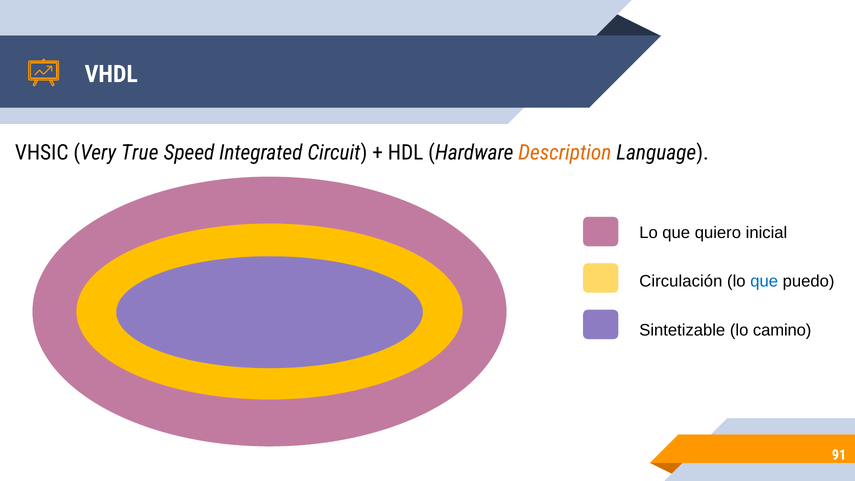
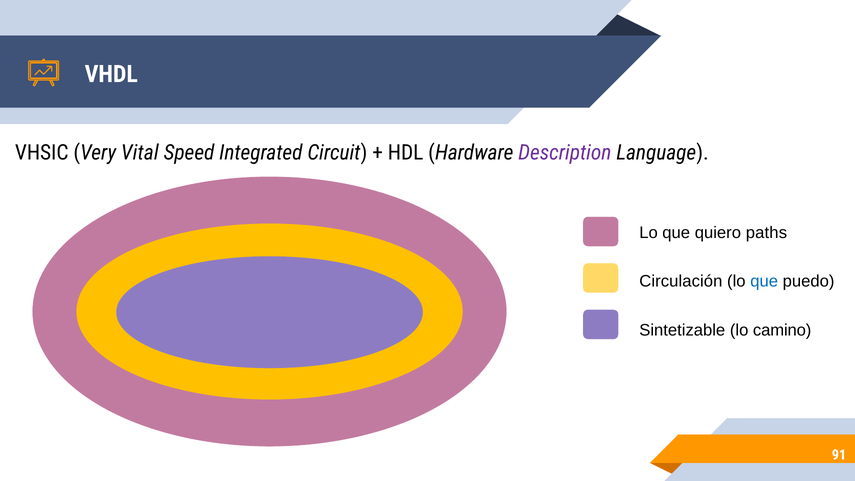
True: True -> Vital (140, 153)
Description colour: orange -> purple (565, 153)
inicial: inicial -> paths (766, 233)
